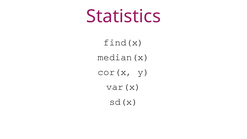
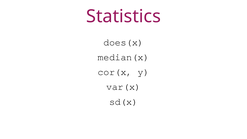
find(x: find(x -> does(x (123, 42)
